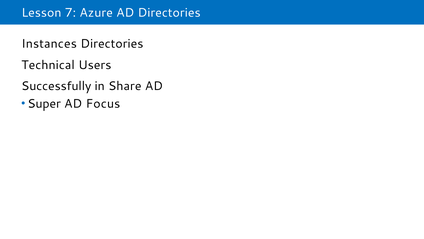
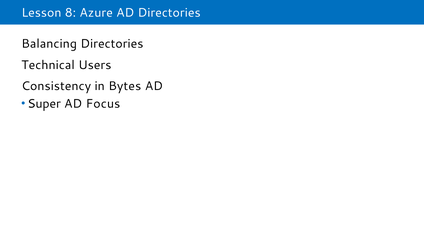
7: 7 -> 8 (70, 13)
Instances: Instances -> Balancing (49, 44)
Successfully: Successfully -> Consistency (56, 86)
Share: Share -> Bytes (125, 86)
